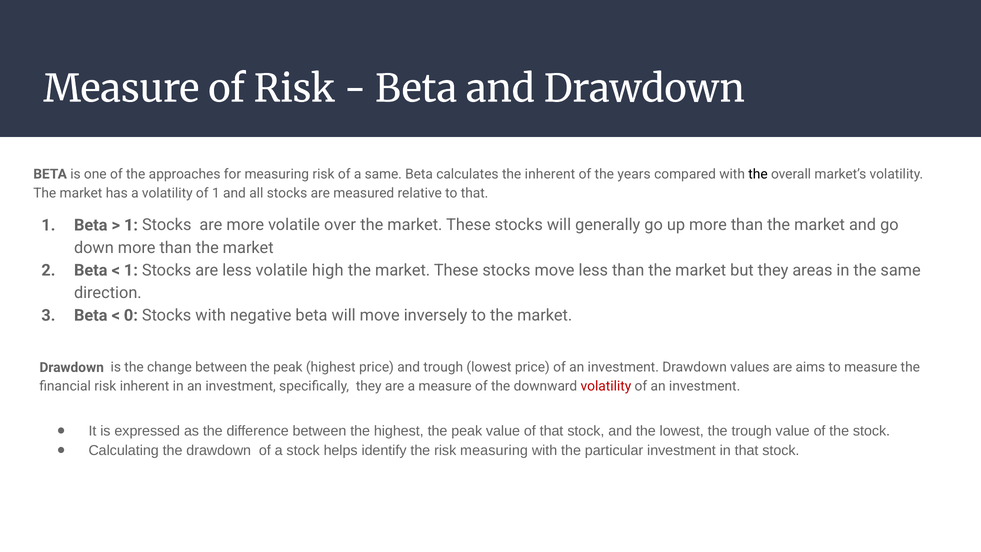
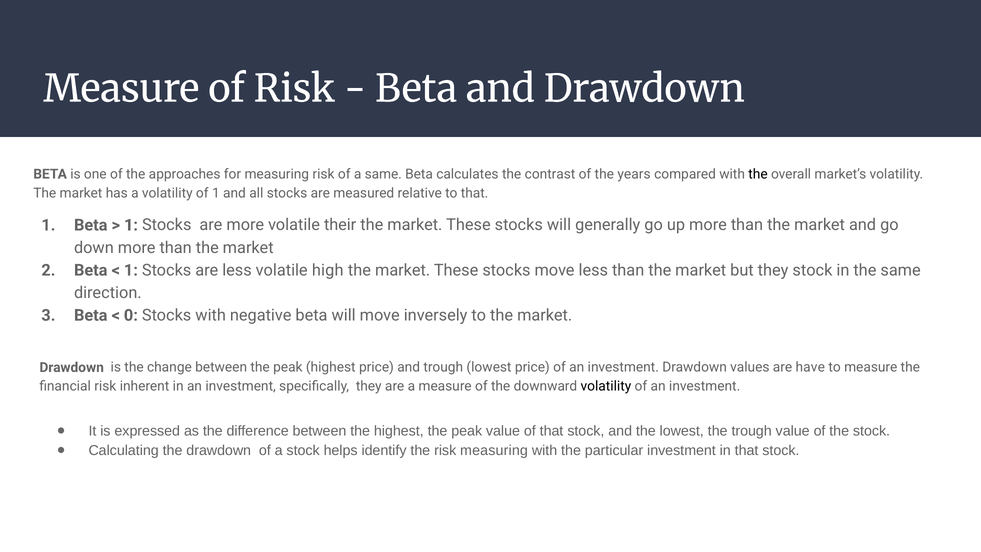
the inherent: inherent -> contrast (550, 174)
over: over -> their (340, 225)
they areas: areas -> stock (812, 270)
aims: aims -> have (810, 367)
volatility colour: red -> black (606, 386)
